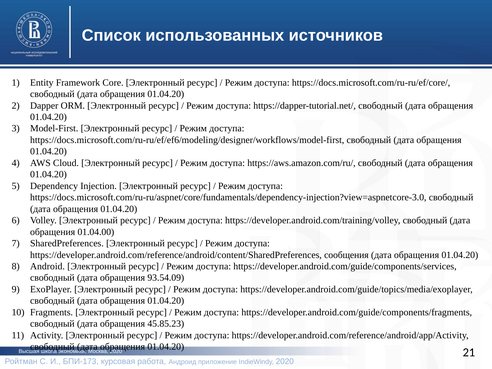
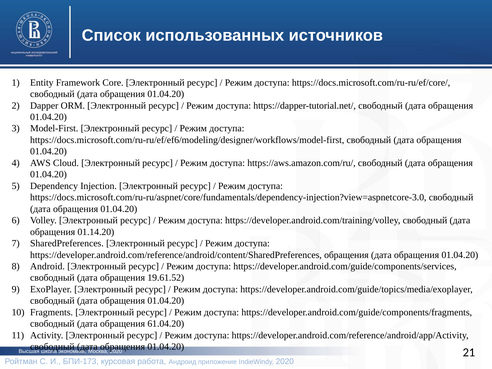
01.04.00: 01.04.00 -> 01.14.20 (96, 232)
https://developer.android.com/reference/android/content/SharedPreferences сообщения: сообщения -> обращения (346, 255)
93.54.09: 93.54.09 -> 19.61.52 (166, 278)
45.85.23: 45.85.23 -> 61.04.20 (166, 324)
